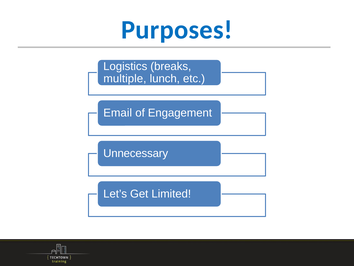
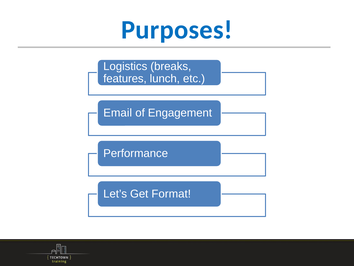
multiple: multiple -> features (125, 78)
Unnecessary: Unnecessary -> Performance (136, 153)
Limited: Limited -> Format (171, 194)
